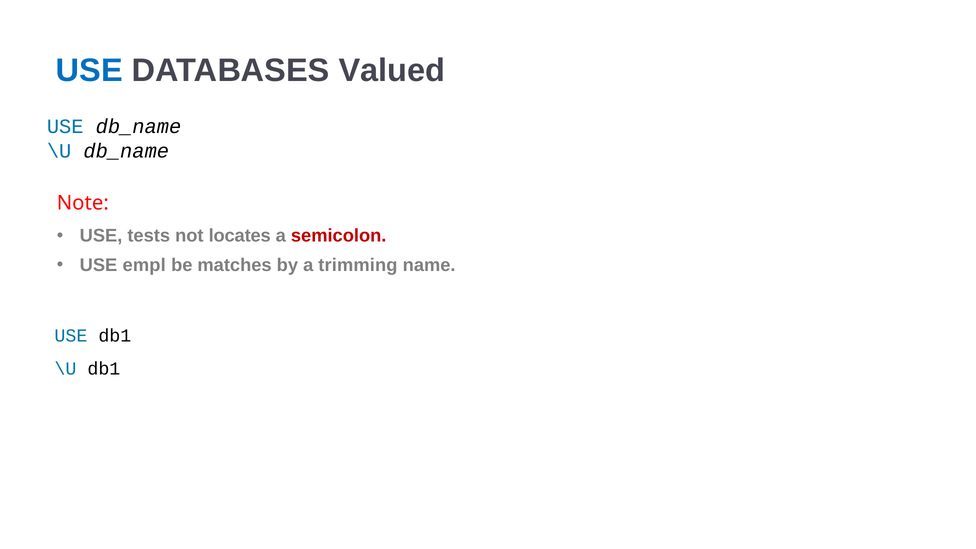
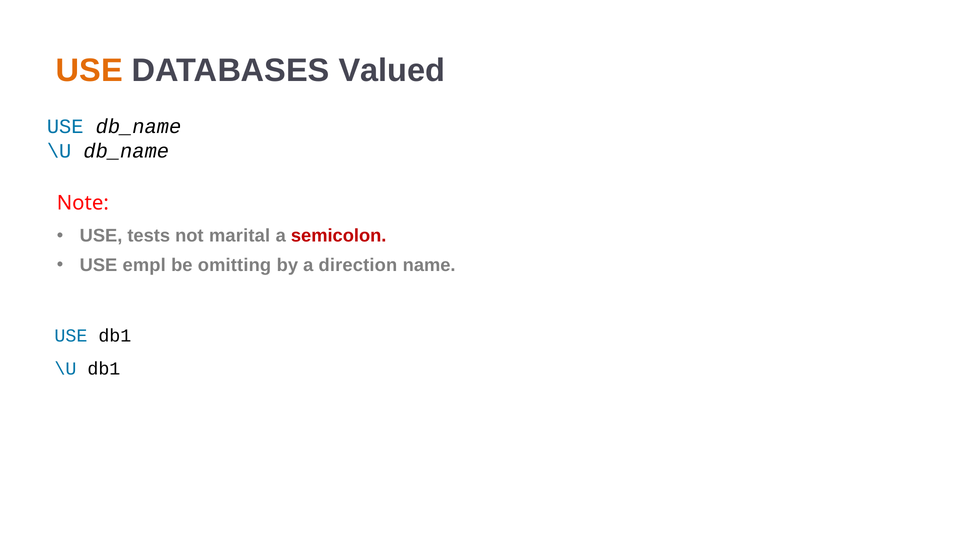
USE colour: blue -> orange (89, 71)
locates: locates -> marital (240, 236)
matches: matches -> omitting (234, 265)
trimming: trimming -> direction (358, 265)
